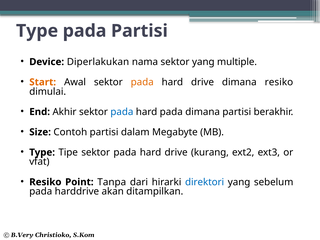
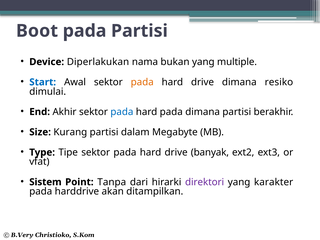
Type: Type -> Boot (37, 31)
nama sektor: sektor -> bukan (175, 62)
Start colour: orange -> blue (43, 82)
Contoh: Contoh -> Kurang (70, 132)
kurang: kurang -> banyak (210, 152)
Resiko: Resiko -> Sistem (45, 182)
direktori colour: blue -> purple (205, 182)
sebelum: sebelum -> karakter (274, 182)
